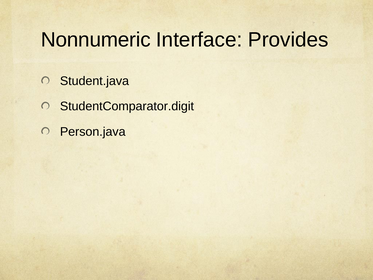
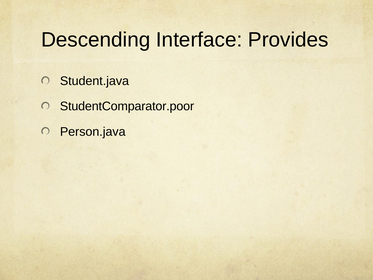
Nonnumeric: Nonnumeric -> Descending (96, 40)
StudentComparator.digit: StudentComparator.digit -> StudentComparator.poor (127, 106)
